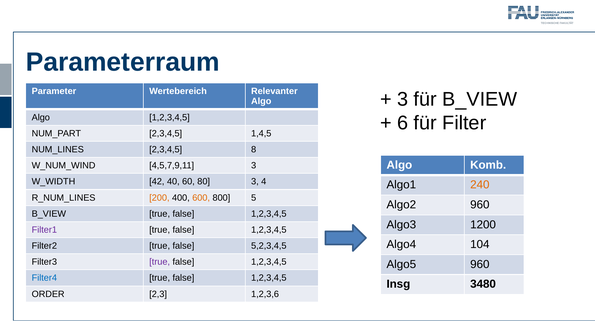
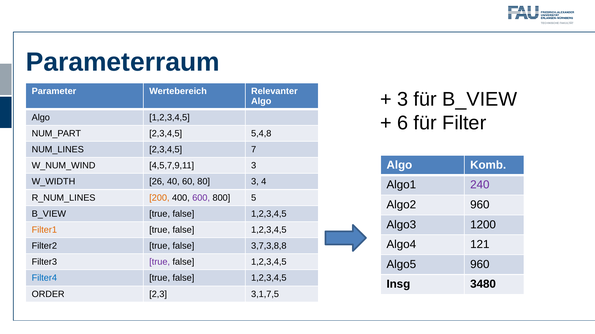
1,4,5: 1,4,5 -> 5,4,8 (261, 134)
8: 8 -> 7 (254, 150)
42: 42 -> 26 (157, 182)
240 colour: orange -> purple (480, 185)
600 colour: orange -> purple (201, 198)
Filter1 colour: purple -> orange (44, 230)
104: 104 -> 121 (480, 245)
5,2,3,4,5: 5,2,3,4,5 -> 3,7,3,8,8 (269, 246)
1,2,3,6: 1,2,3,6 -> 3,1,7,5 (265, 295)
